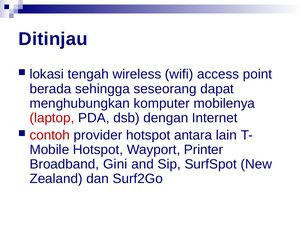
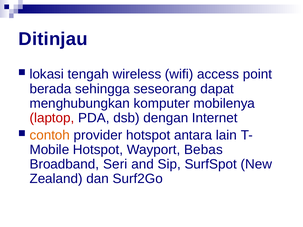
contoh colour: red -> orange (50, 135)
Printer: Printer -> Bebas (203, 150)
Gini: Gini -> Seri (115, 164)
